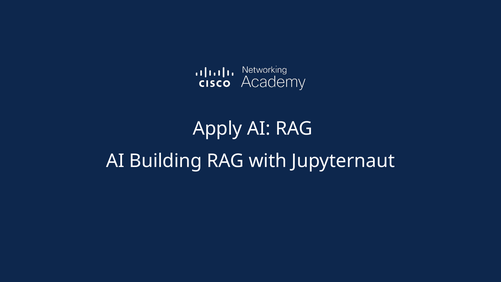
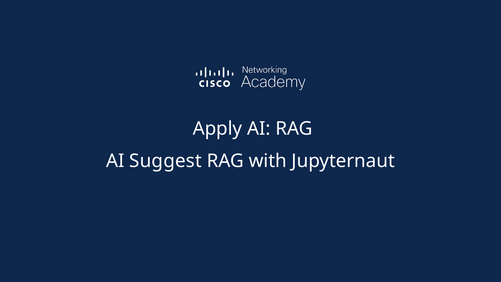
Building: Building -> Suggest (166, 161)
